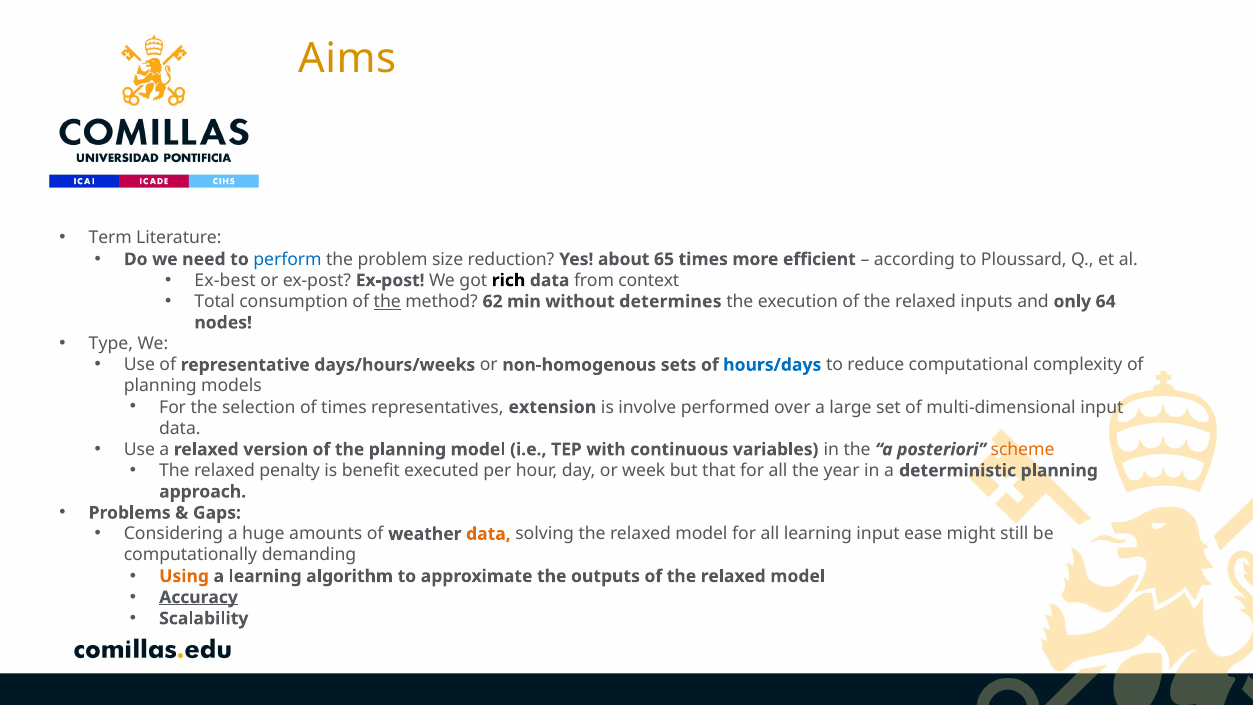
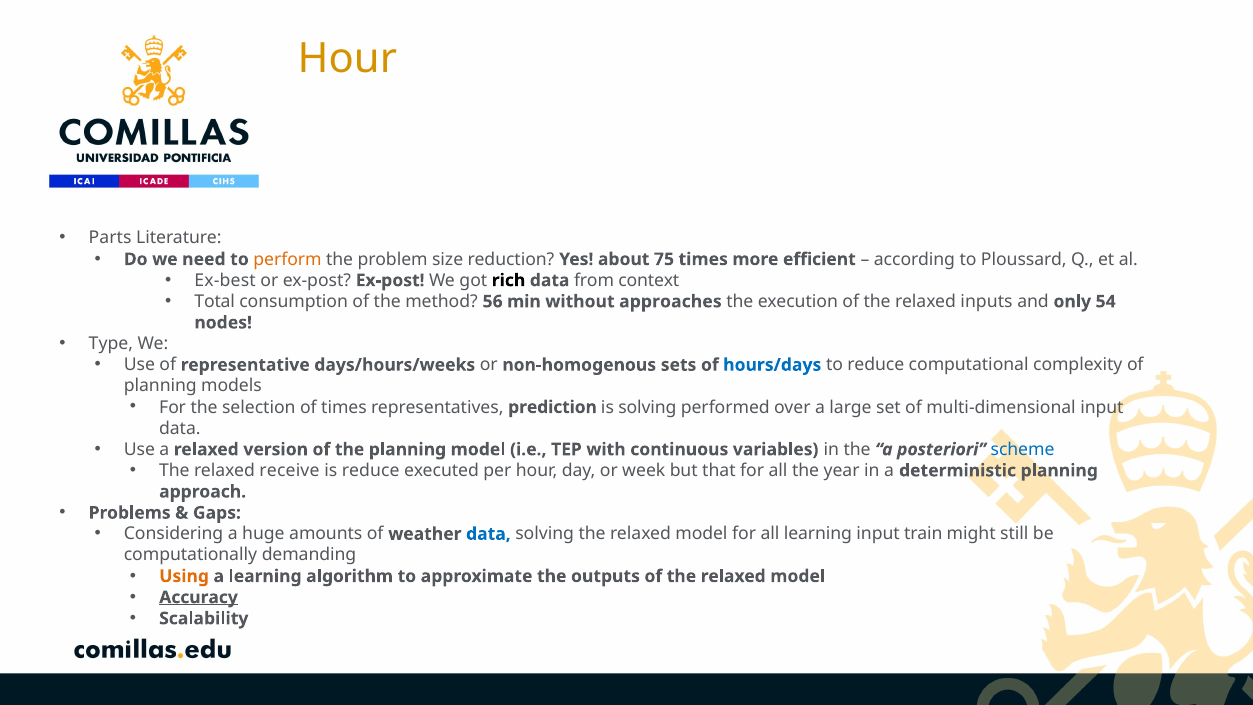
Aims: Aims -> Hour (347, 58)
Term: Term -> Parts (110, 238)
perform colour: blue -> orange (288, 259)
65: 65 -> 75 (664, 259)
the underline: present -> none (387, 301)
62: 62 -> 56 (493, 301)
determines: determines -> approaches (670, 301)
64: 64 -> 54 (1106, 301)
extension: extension -> prediction (553, 407)
is involve: involve -> solving (647, 407)
scheme colour: orange -> blue (1023, 449)
penalty: penalty -> receive (290, 470)
is benefit: benefit -> reduce (371, 470)
data colour: orange -> blue (488, 534)
ease: ease -> train (923, 534)
